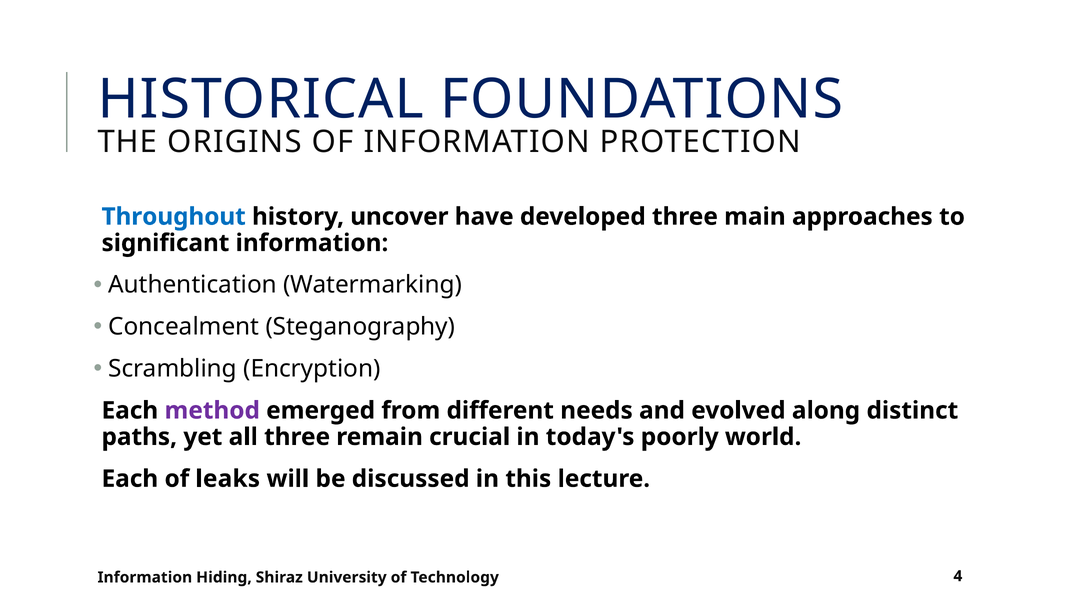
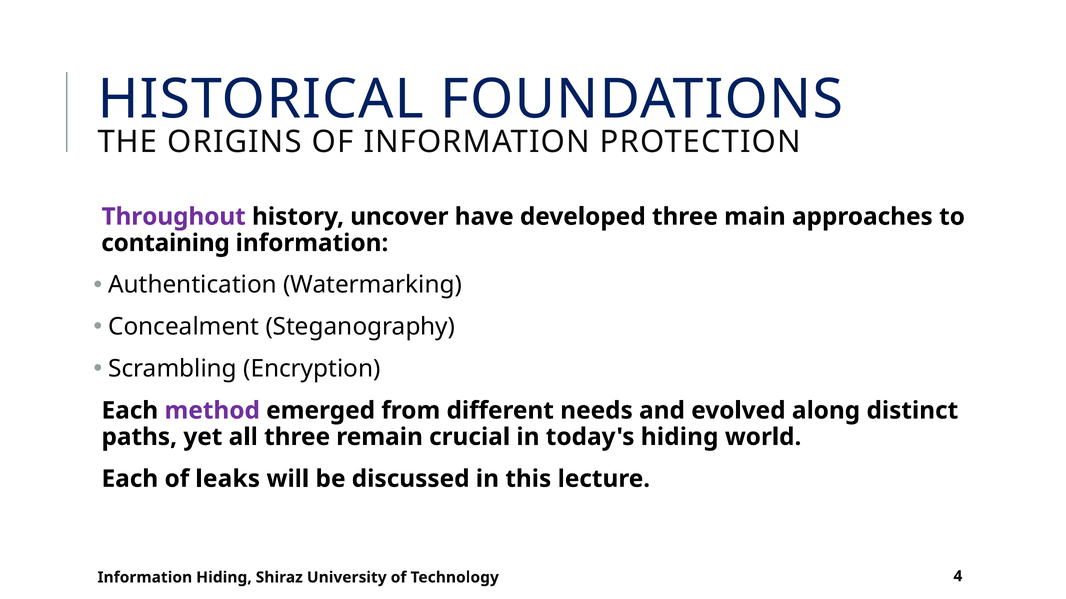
Throughout colour: blue -> purple (174, 217)
significant: significant -> containing (166, 243)
today's poorly: poorly -> hiding (680, 437)
